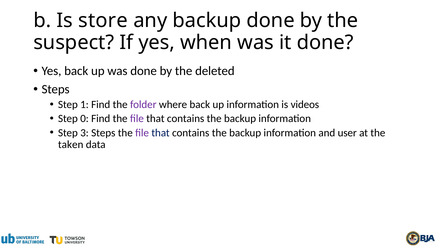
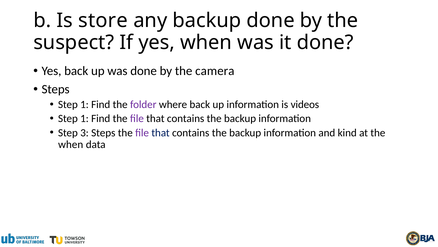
deleted: deleted -> camera (215, 71)
0: 0 -> 1 (84, 118)
user: user -> kind (347, 132)
taken: taken -> when (71, 144)
